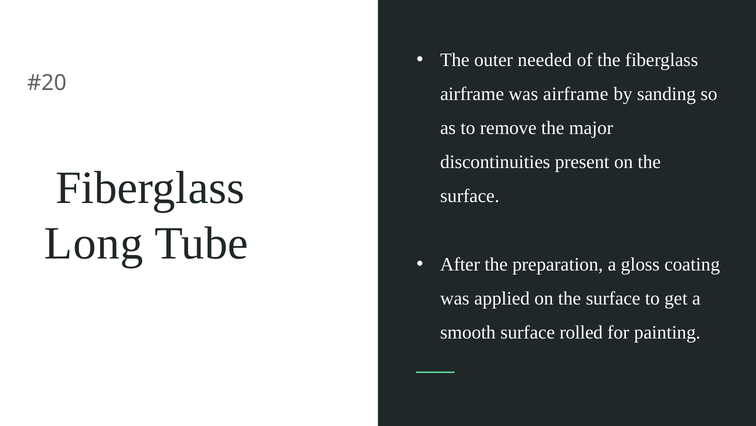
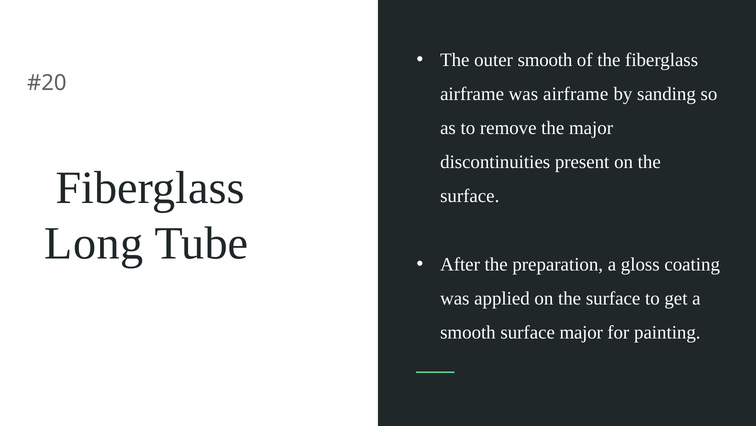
outer needed: needed -> smooth (545, 60)
surface rolled: rolled -> major (581, 332)
